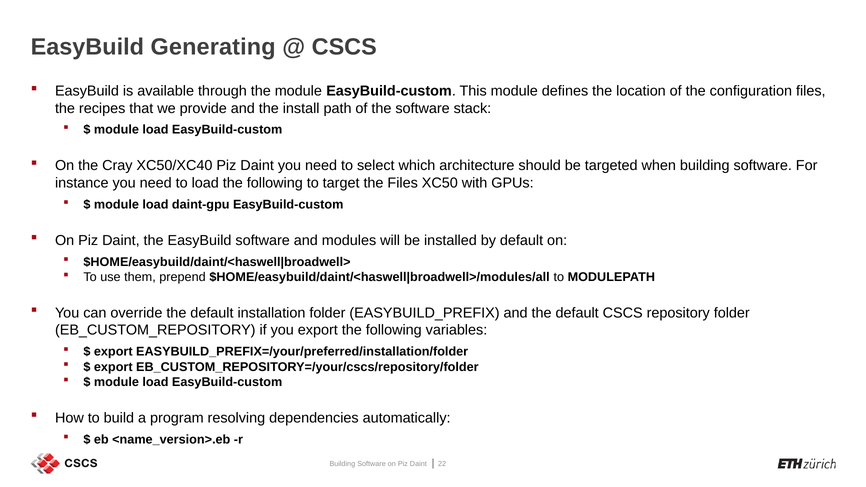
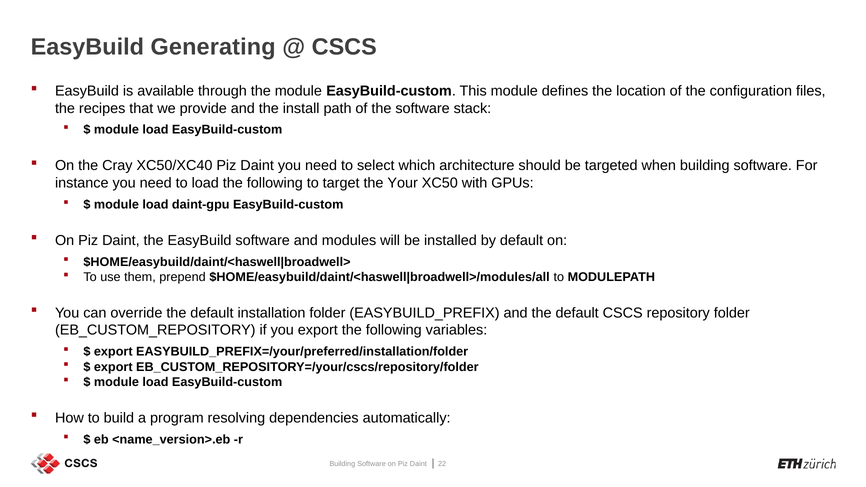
the Files: Files -> Your (403, 183)
